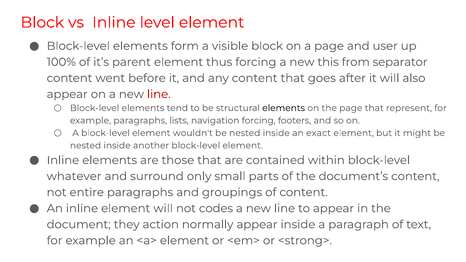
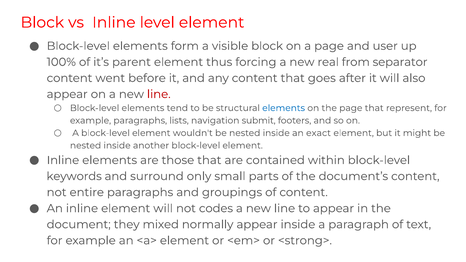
this: this -> real (328, 62)
elements colour: black -> blue (284, 108)
navigation forcing: forcing -> submit (259, 121)
whatever: whatever -> keywords (74, 176)
action: action -> mixed (161, 225)
